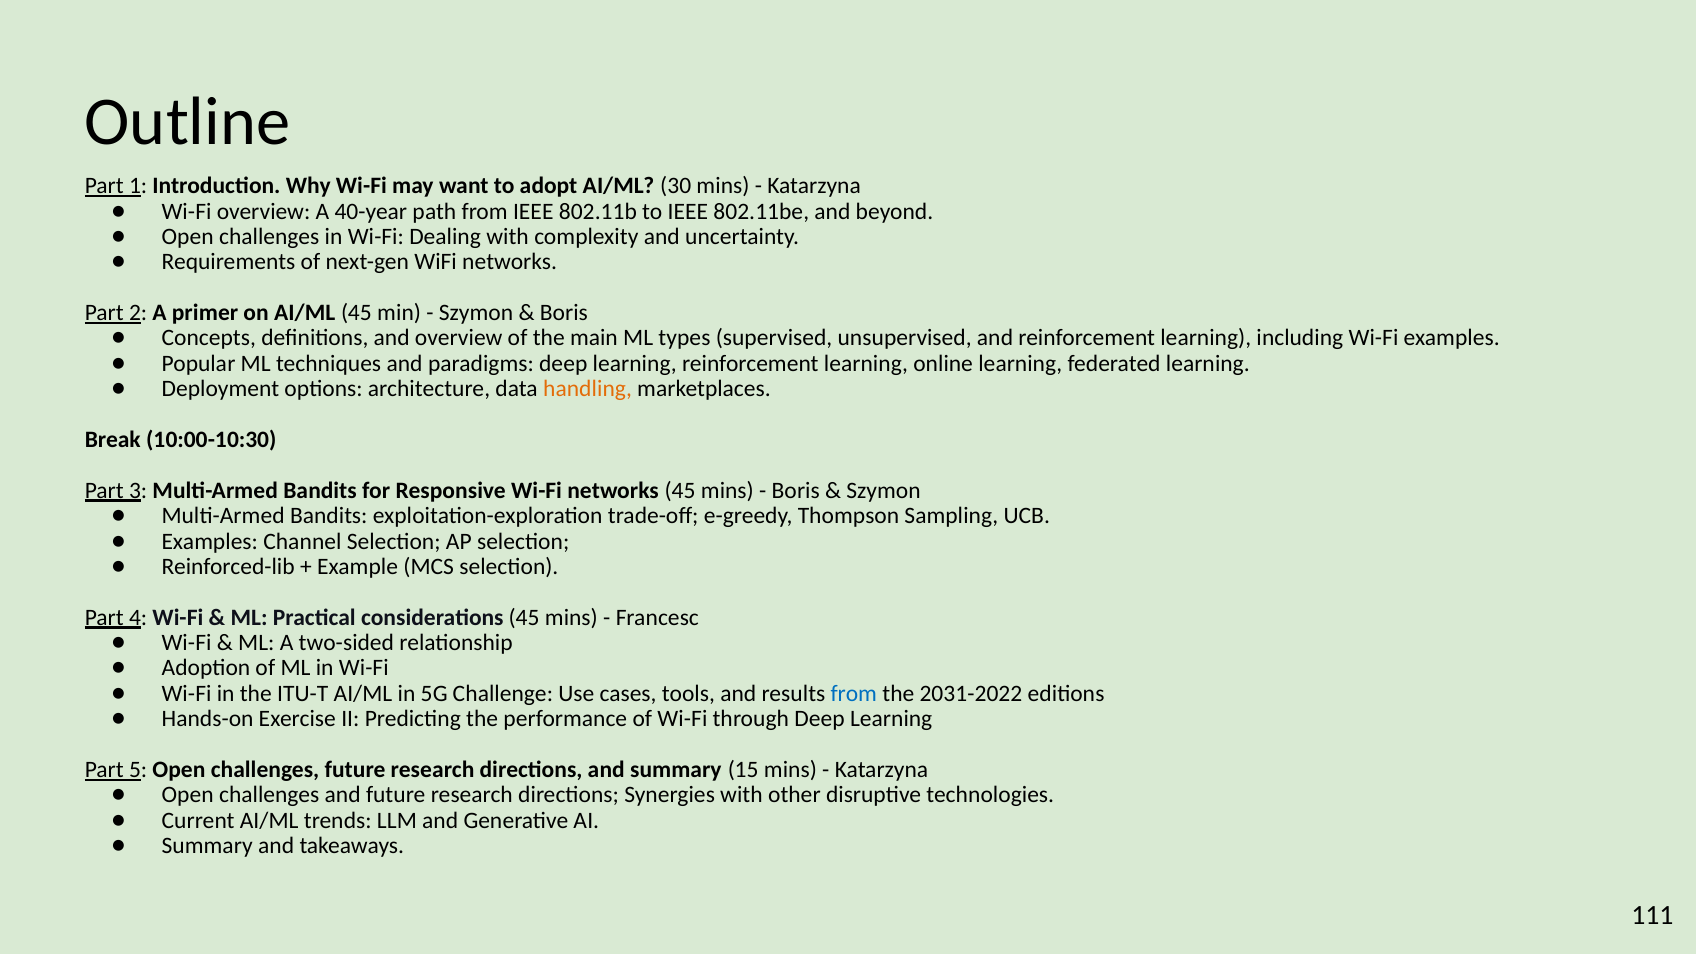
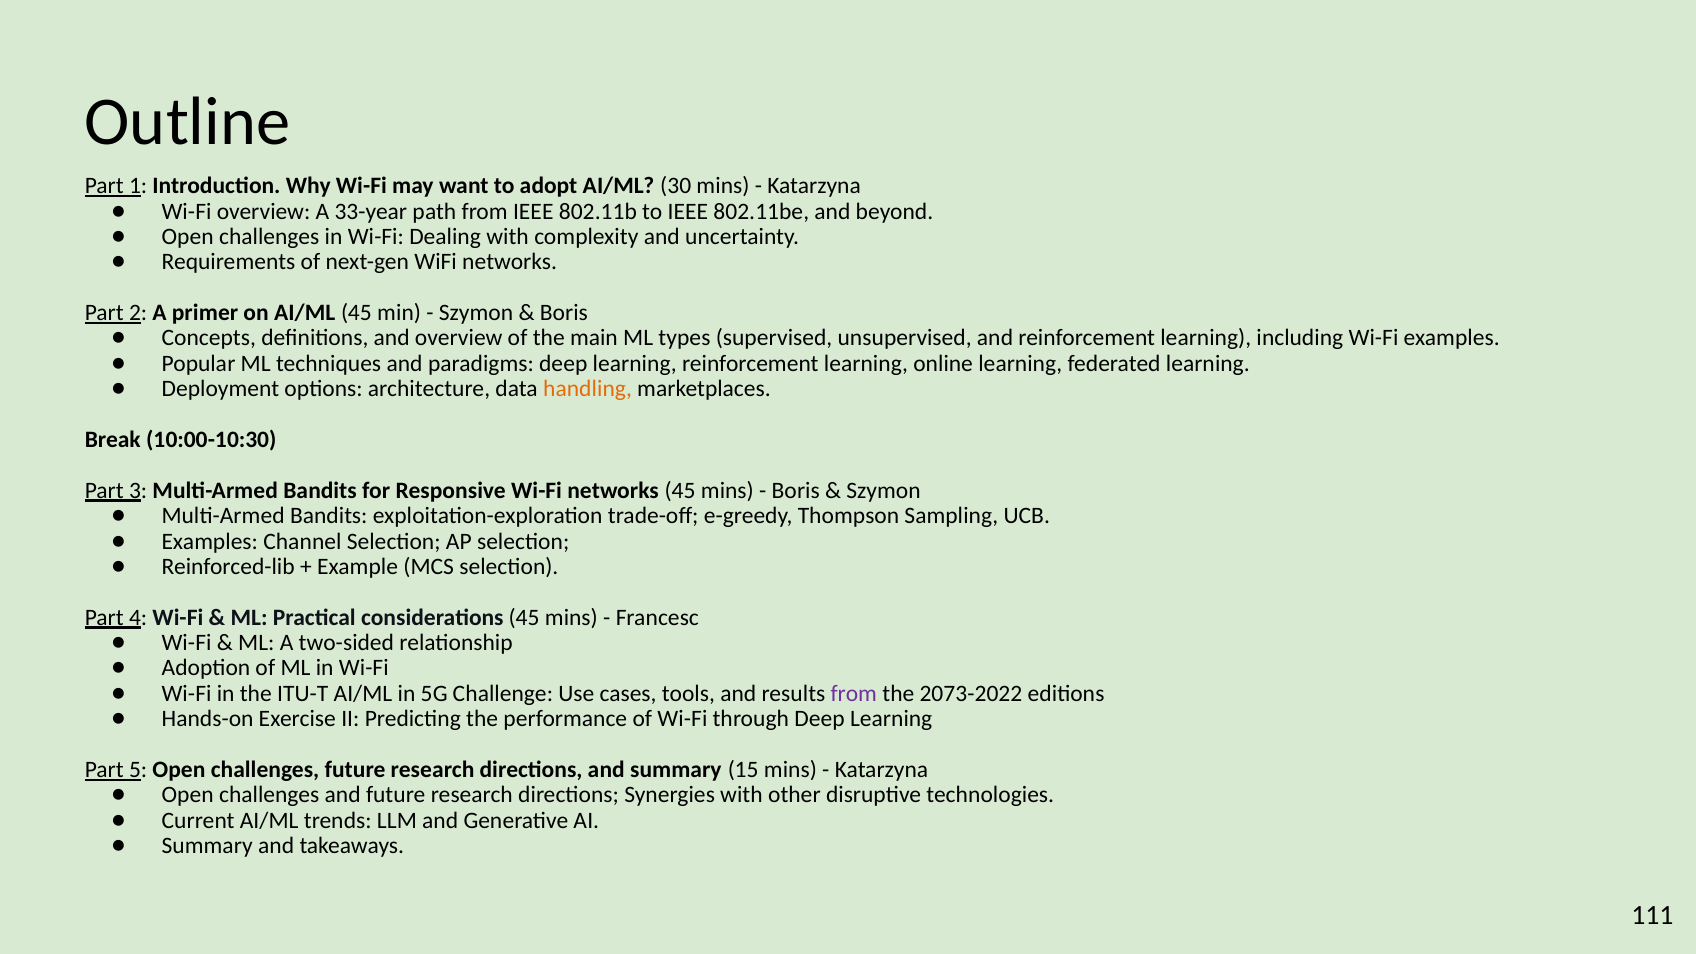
40-year: 40-year -> 33-year (371, 211)
from colour: blue -> purple (854, 694)
2031-2022: 2031-2022 -> 2073-2022 (971, 694)
